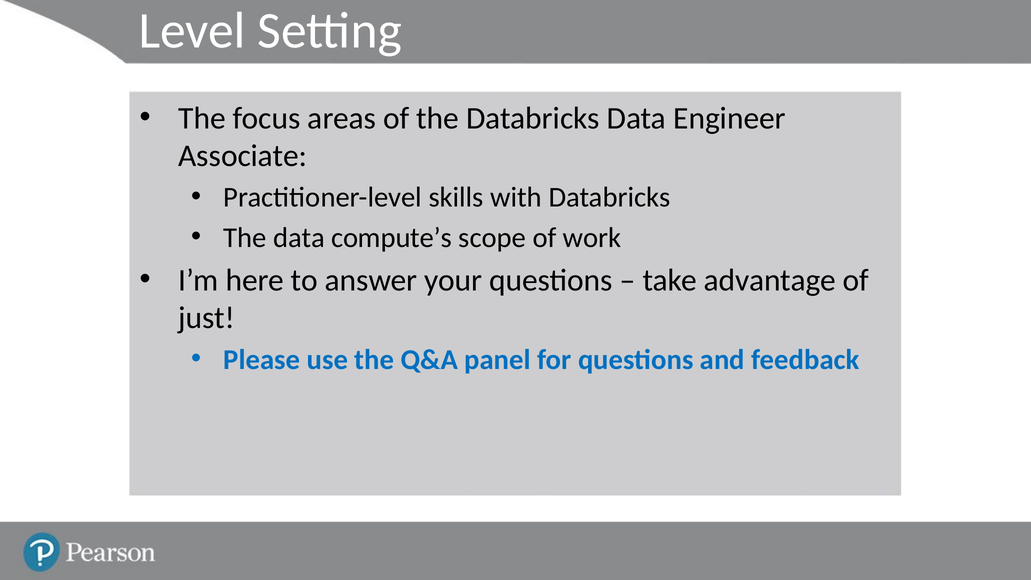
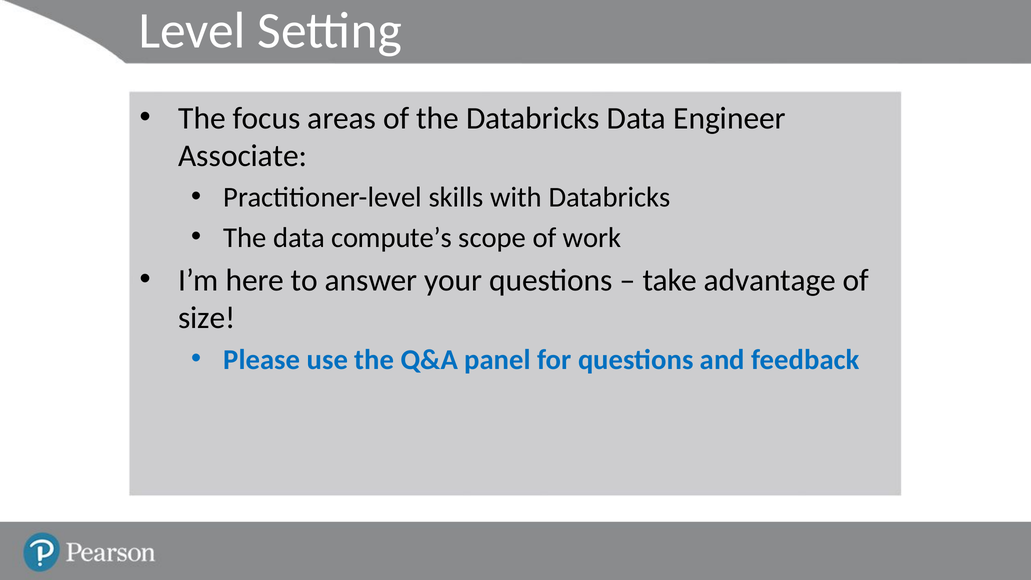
just: just -> size (207, 318)
